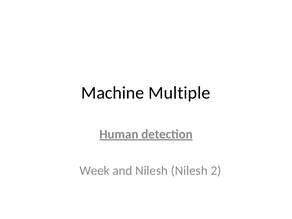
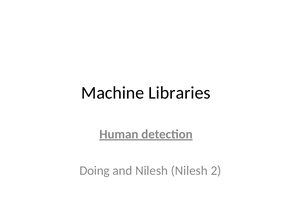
Multiple: Multiple -> Libraries (179, 93)
Week: Week -> Doing (95, 171)
